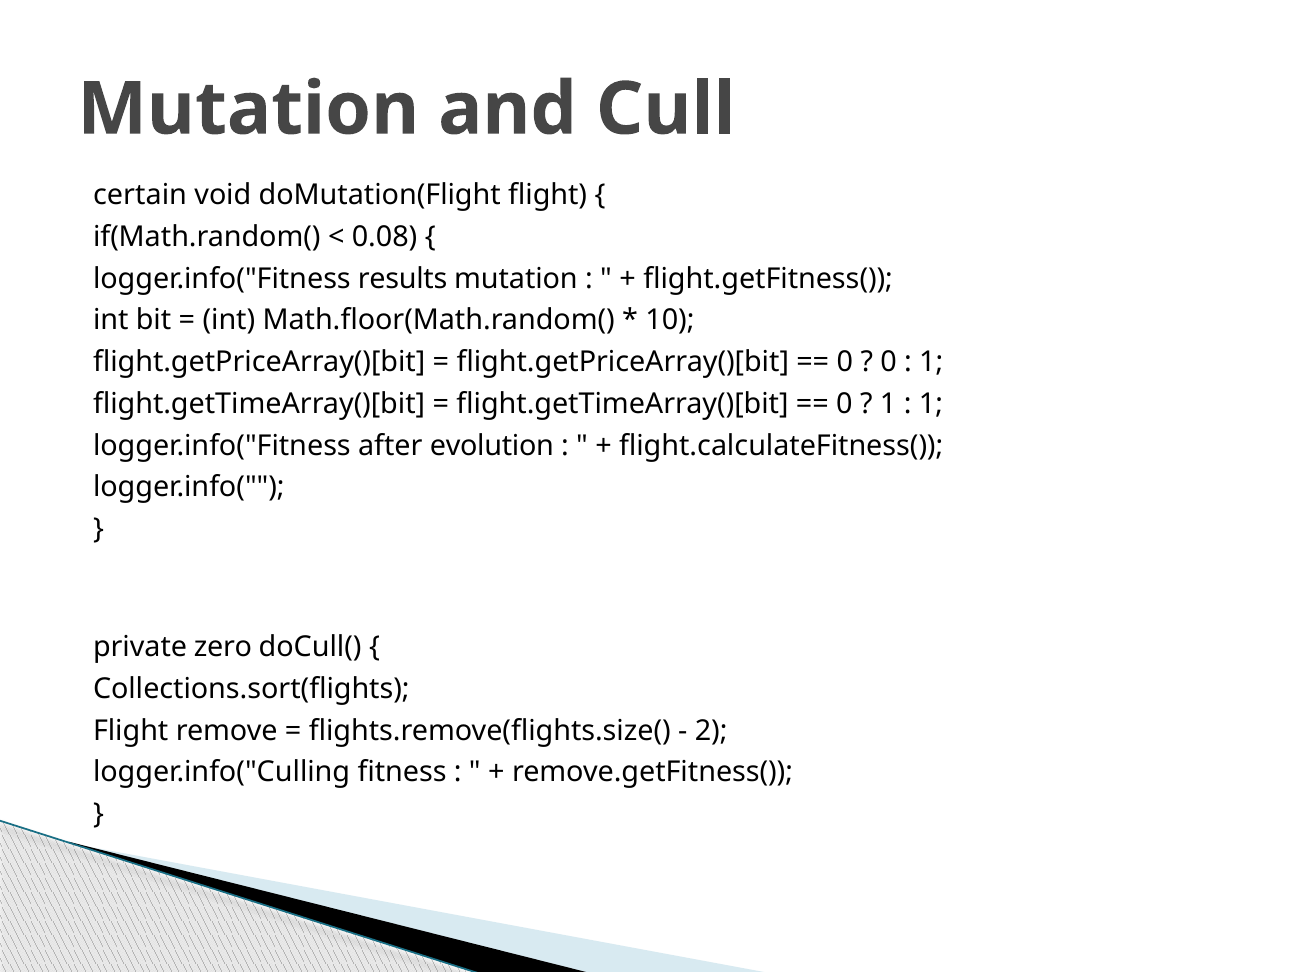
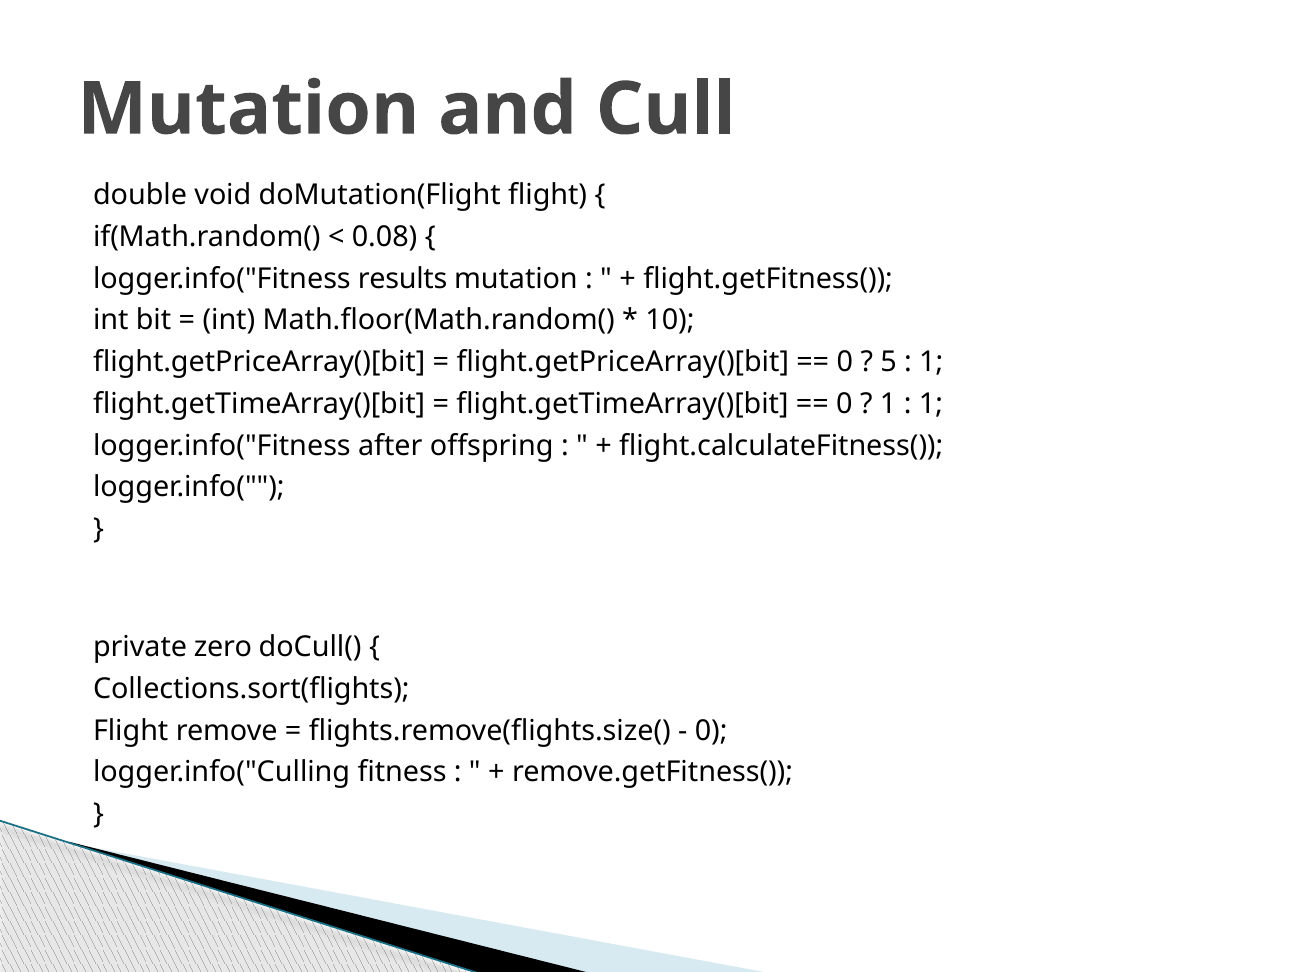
certain: certain -> double (140, 195)
0: 0 -> 5 (889, 362)
evolution: evolution -> offspring (492, 445)
2: 2 -> 0 (711, 730)
